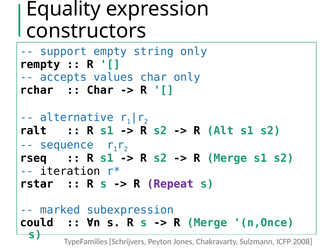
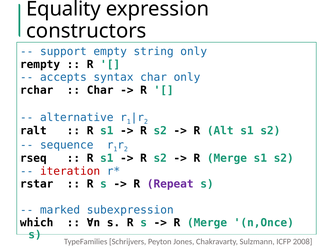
values: values -> syntax (114, 77)
iteration colour: black -> red (70, 171)
could: could -> which (37, 223)
